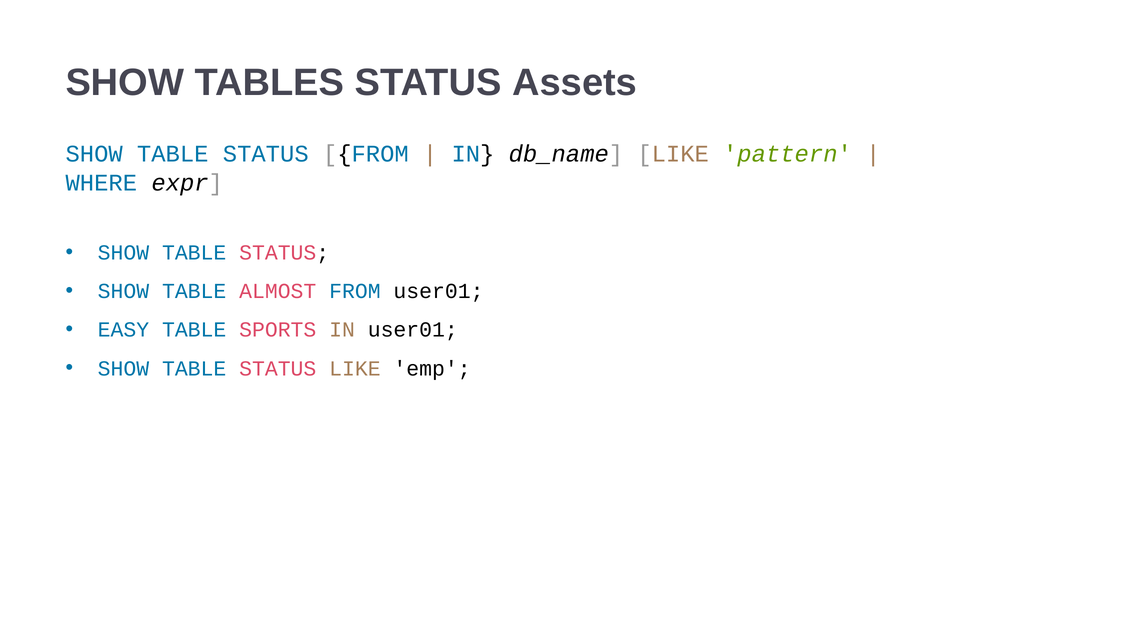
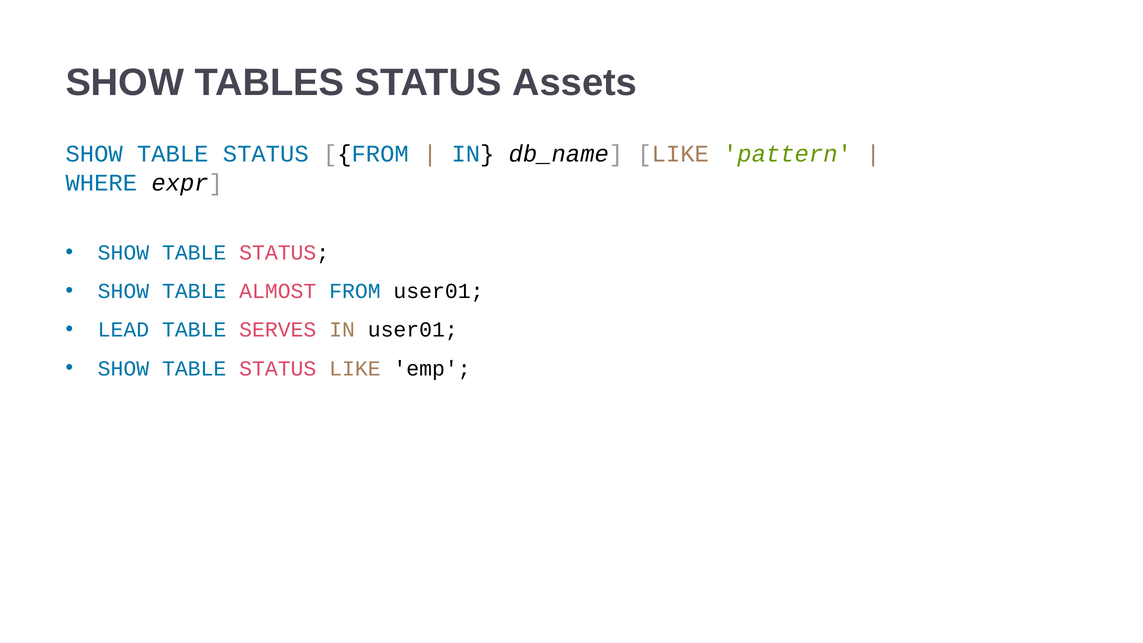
EASY: EASY -> LEAD (123, 330)
SPORTS: SPORTS -> SERVES (278, 330)
